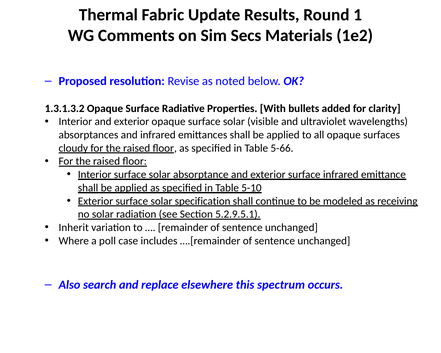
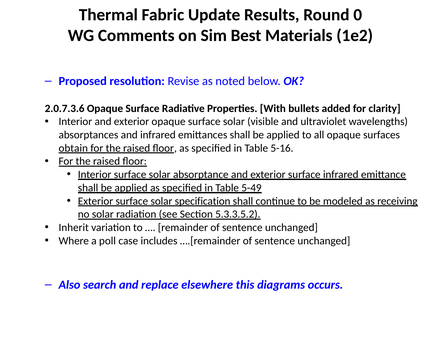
1: 1 -> 0 (358, 15)
Secs: Secs -> Best (246, 35)
1.3.1.3.2: 1.3.1.3.2 -> 2.0.7.3.6 (65, 108)
cloudy: cloudy -> obtain (73, 148)
5-66: 5-66 -> 5-16 (282, 148)
5-10: 5-10 -> 5-49 (251, 188)
5.2.9.5.1: 5.2.9.5.1 -> 5.3.3.5.2 (238, 214)
spectrum: spectrum -> diagrams (281, 285)
